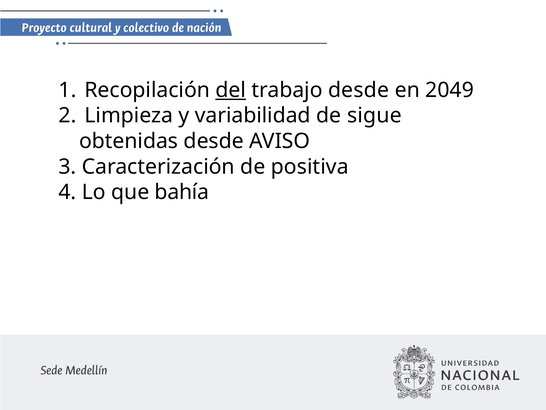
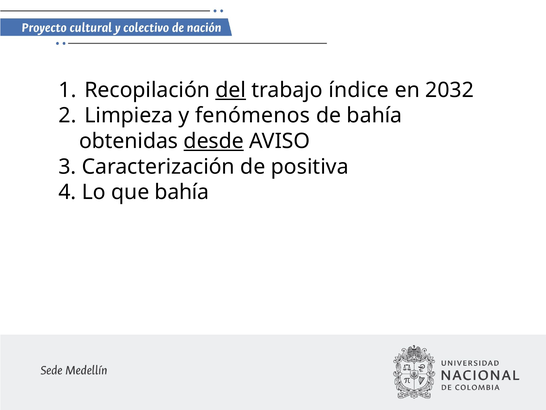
trabajo desde: desde -> índice (359, 90)
2049: 2049 -> 2032 (450, 90)
variabilidad: variabilidad -> fenómenos (253, 115)
de sigue: sigue -> bahía (374, 115)
desde underline: none -> present (214, 141)
